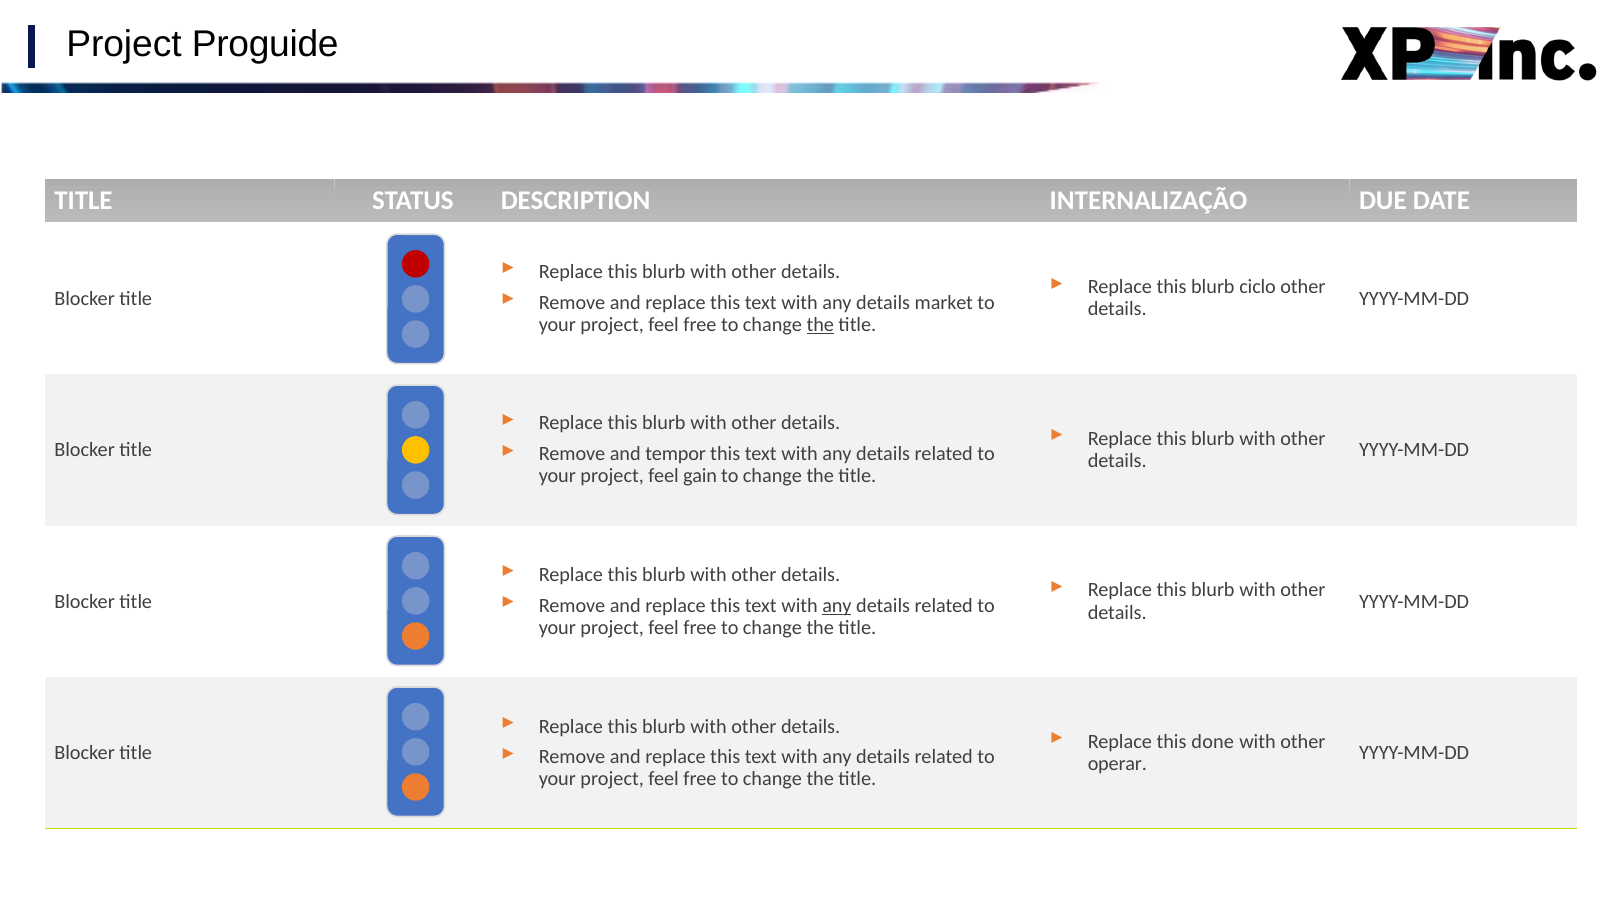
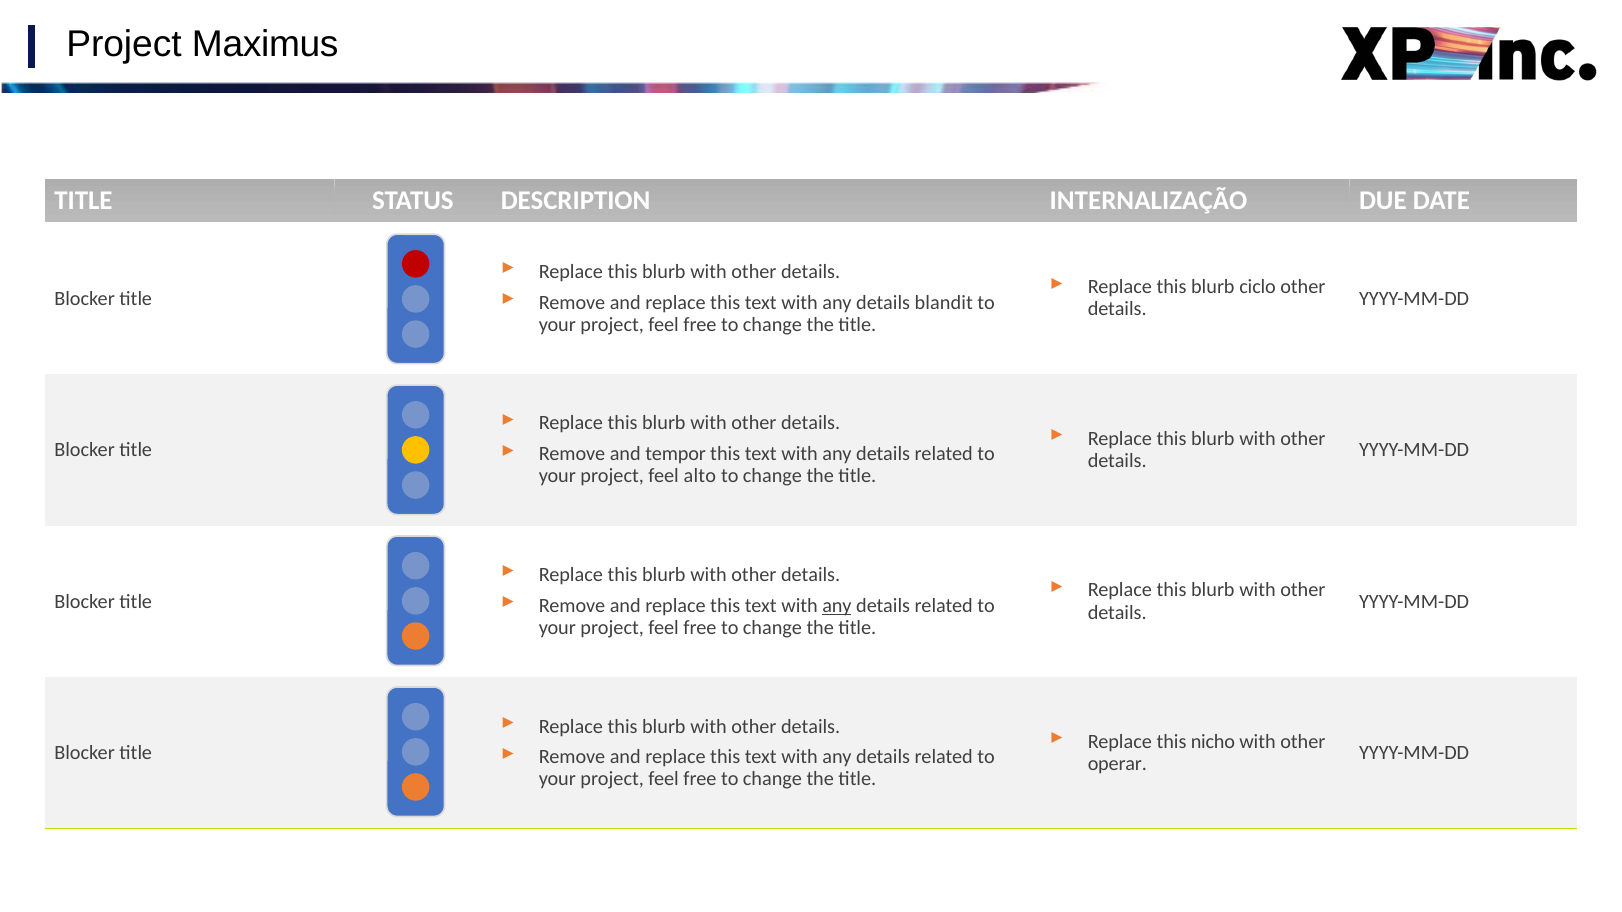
Proguide: Proguide -> Maximus (265, 45)
market: market -> blandit (944, 303)
the underline: present -> none (820, 325)
gain: gain -> alto (700, 476)
done: done -> nicho (1213, 742)
